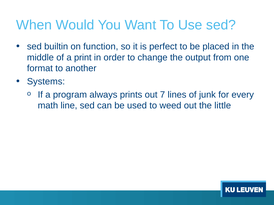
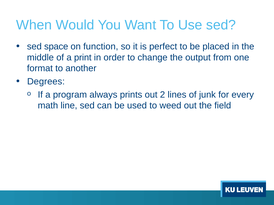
builtin: builtin -> space (56, 47)
Systems: Systems -> Degrees (46, 82)
7: 7 -> 2 (163, 95)
little: little -> field (223, 106)
